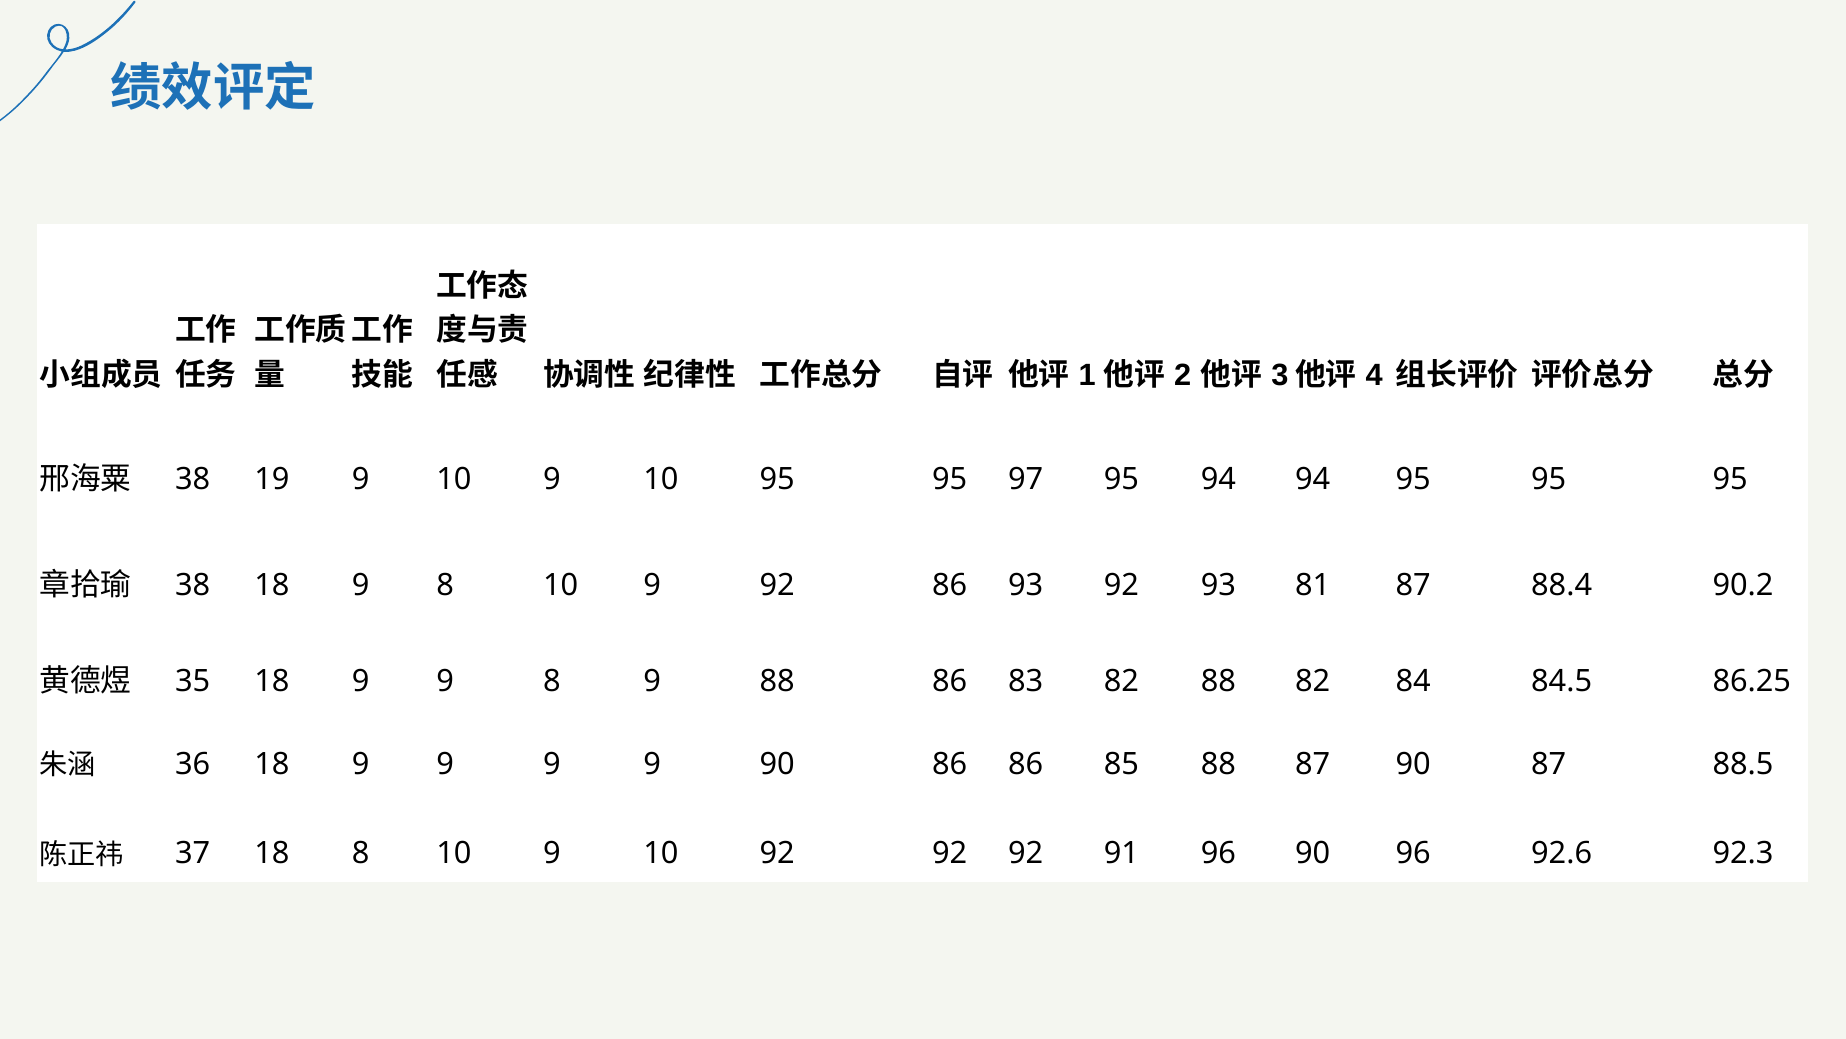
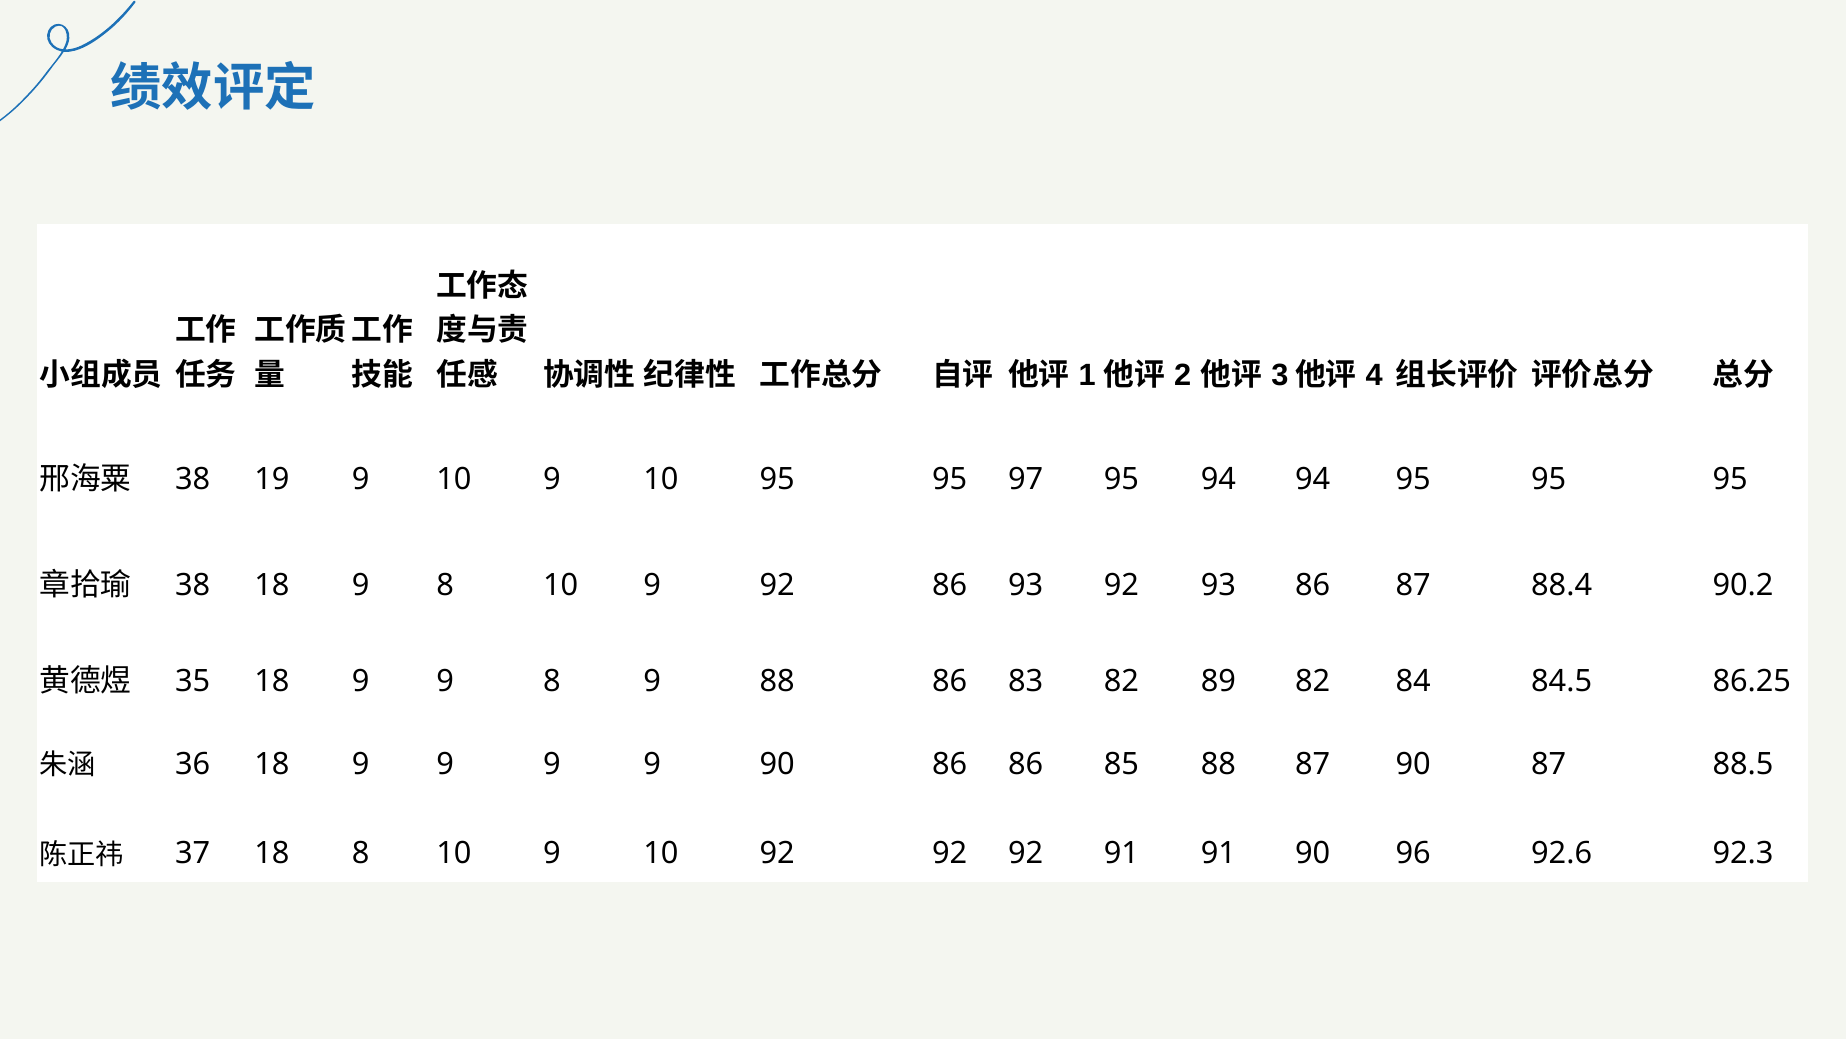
93 81: 81 -> 86 (1313, 585)
82 88: 88 -> 89 (1218, 681)
91 96: 96 -> 91 (1218, 853)
